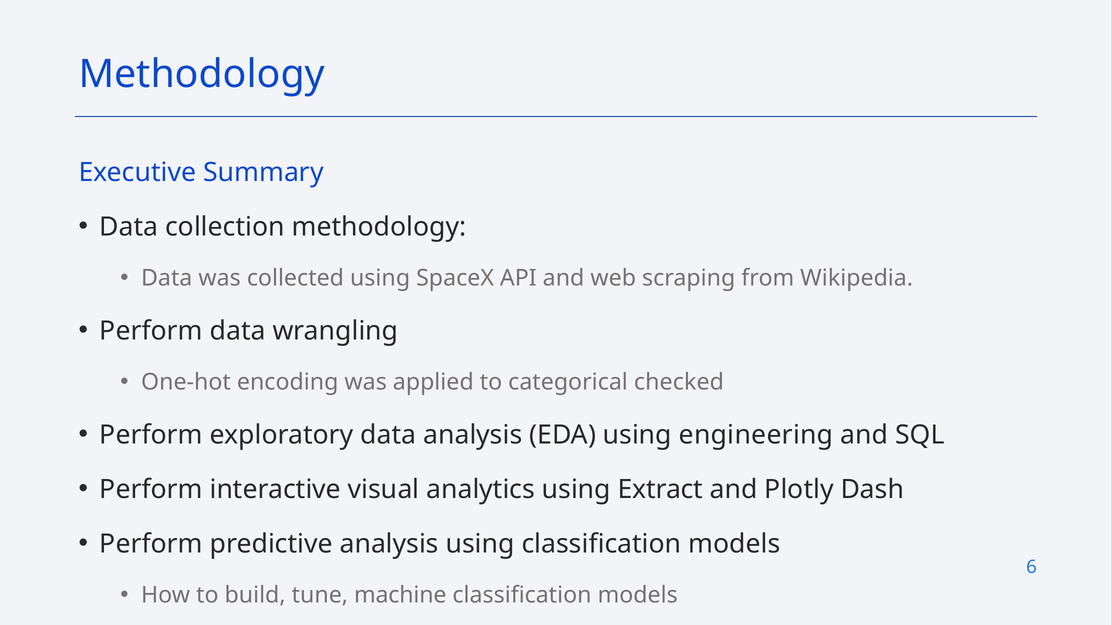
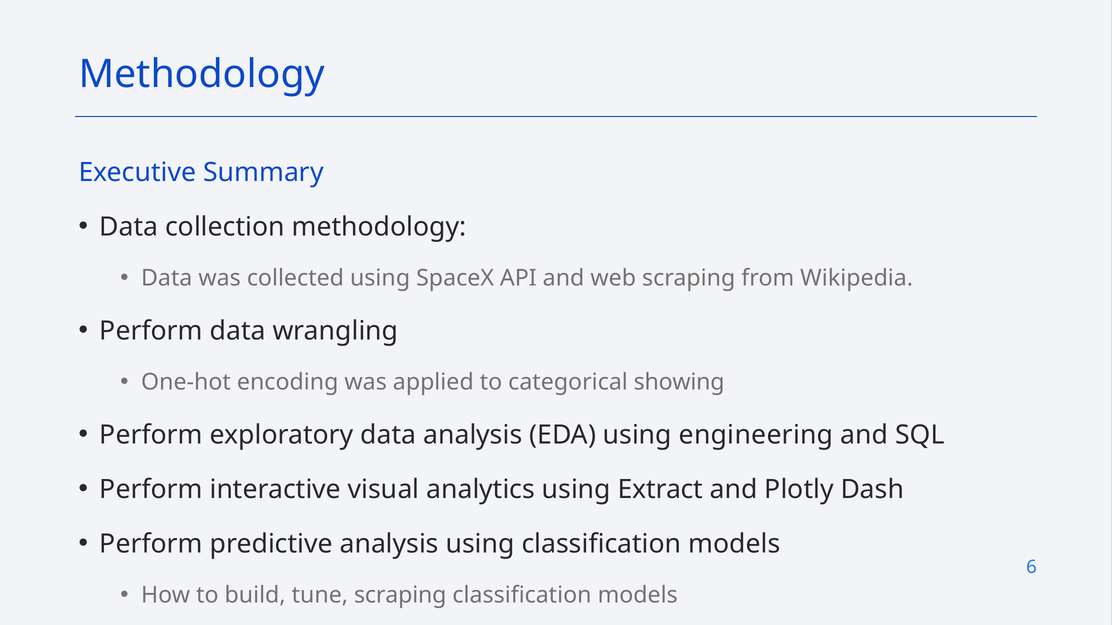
checked: checked -> showing (679, 383)
tune machine: machine -> scraping (400, 596)
